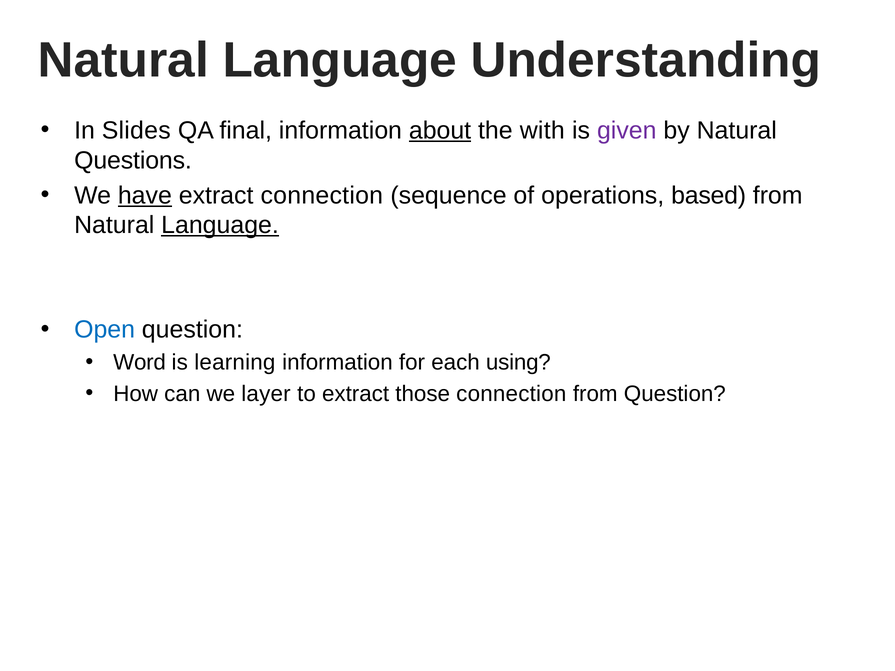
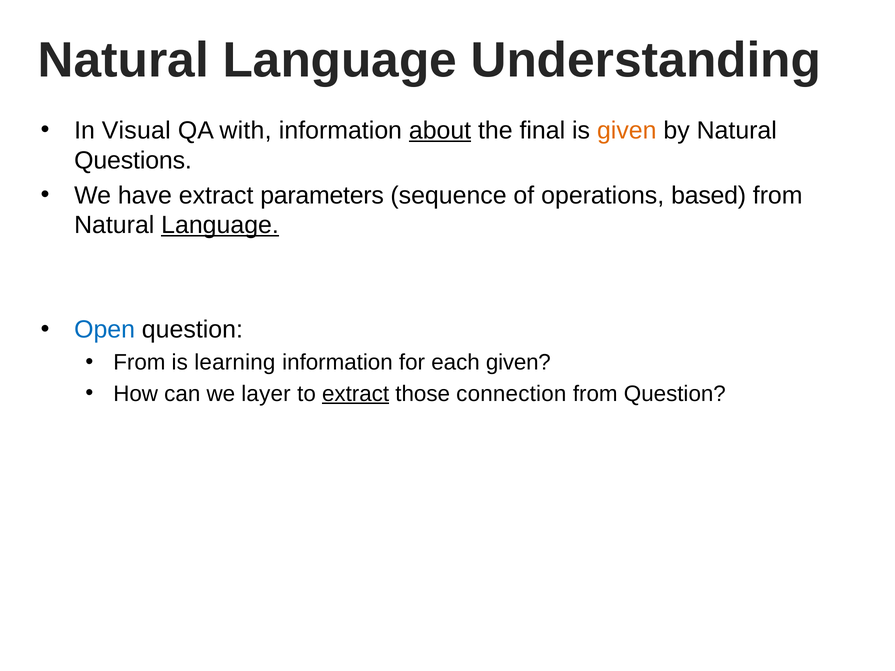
Slides: Slides -> Visual (136, 131)
final: final -> with (246, 131)
with: with -> final (542, 131)
given colour: purple -> orange (627, 131)
have underline: present -> none (145, 195)
extract connection: connection -> parameters (322, 195)
Word: Word -> From (139, 362)
each using: using -> given (518, 362)
extract underline: none -> present (356, 394)
